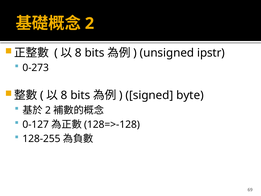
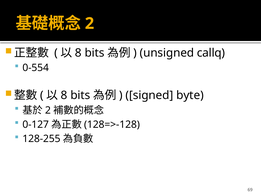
ipstr: ipstr -> callq (211, 53)
0-273: 0-273 -> 0-554 (36, 68)
